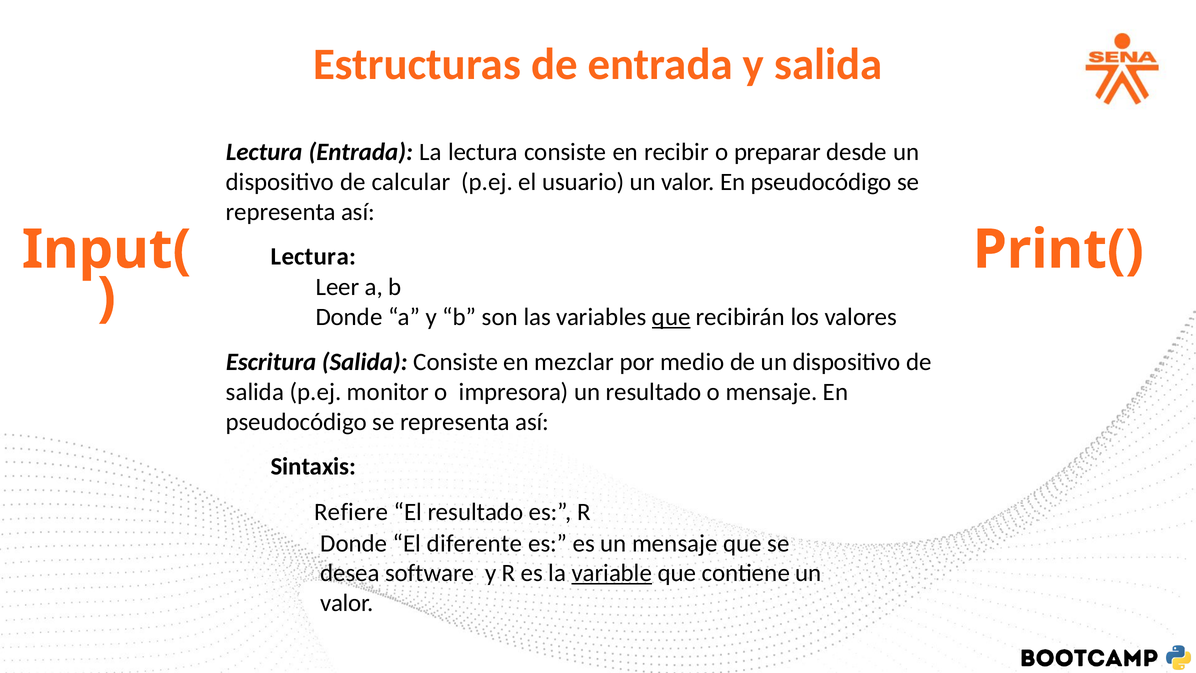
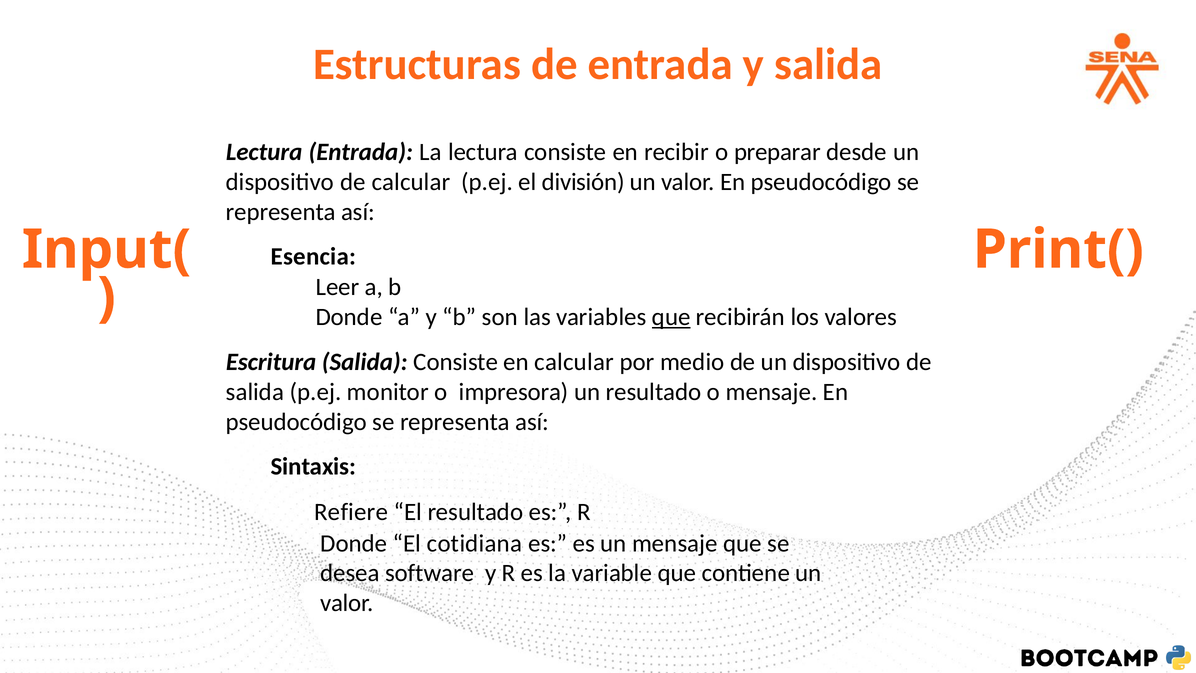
usuario: usuario -> división (583, 182)
Lectura: Lectura -> Esencia (313, 257)
en mezclar: mezclar -> calcular (574, 362)
diferente: diferente -> cotidiana (474, 543)
variable underline: present -> none (612, 573)
